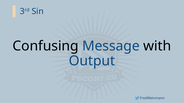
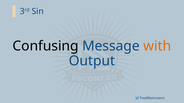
with colour: black -> orange (157, 46)
